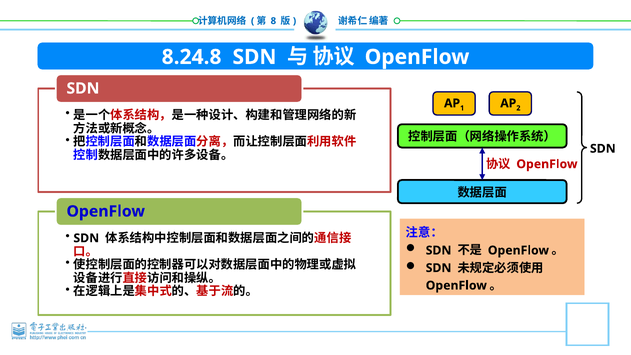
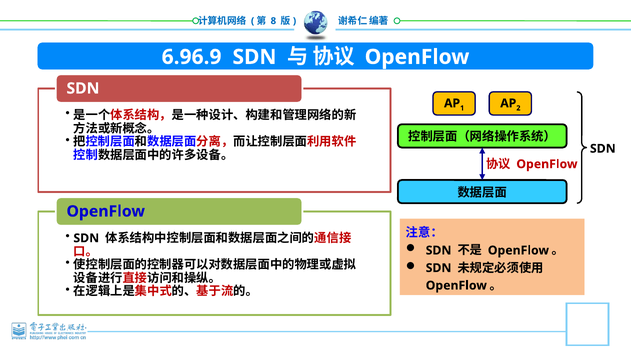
8.24.8: 8.24.8 -> 6.96.9 (192, 57)
